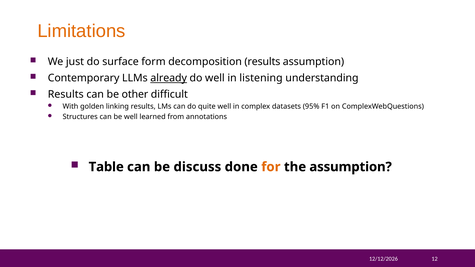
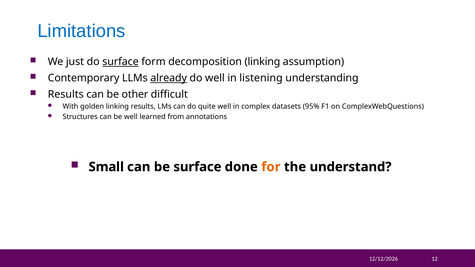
Limitations colour: orange -> blue (81, 31)
surface underline: none -> present (121, 62)
decomposition results: results -> linking (262, 62)
Table: Table -> Small (106, 167)
be discuss: discuss -> surface (197, 167)
the assumption: assumption -> understand (351, 167)
